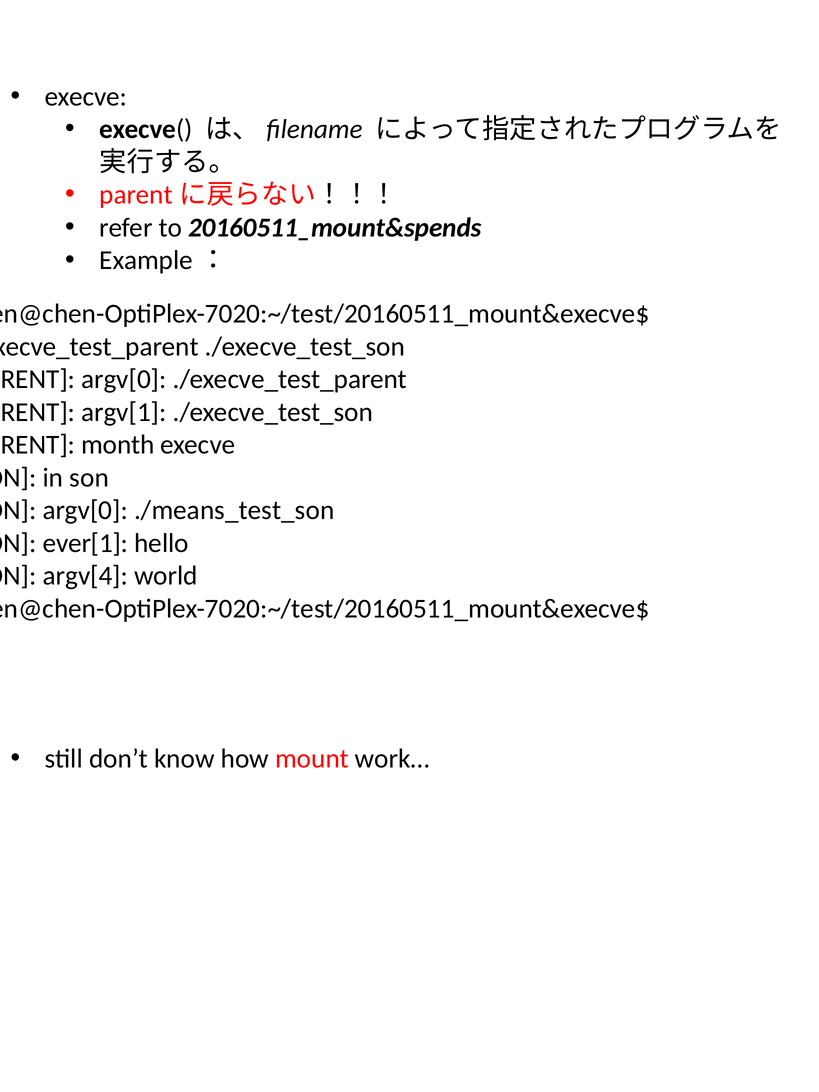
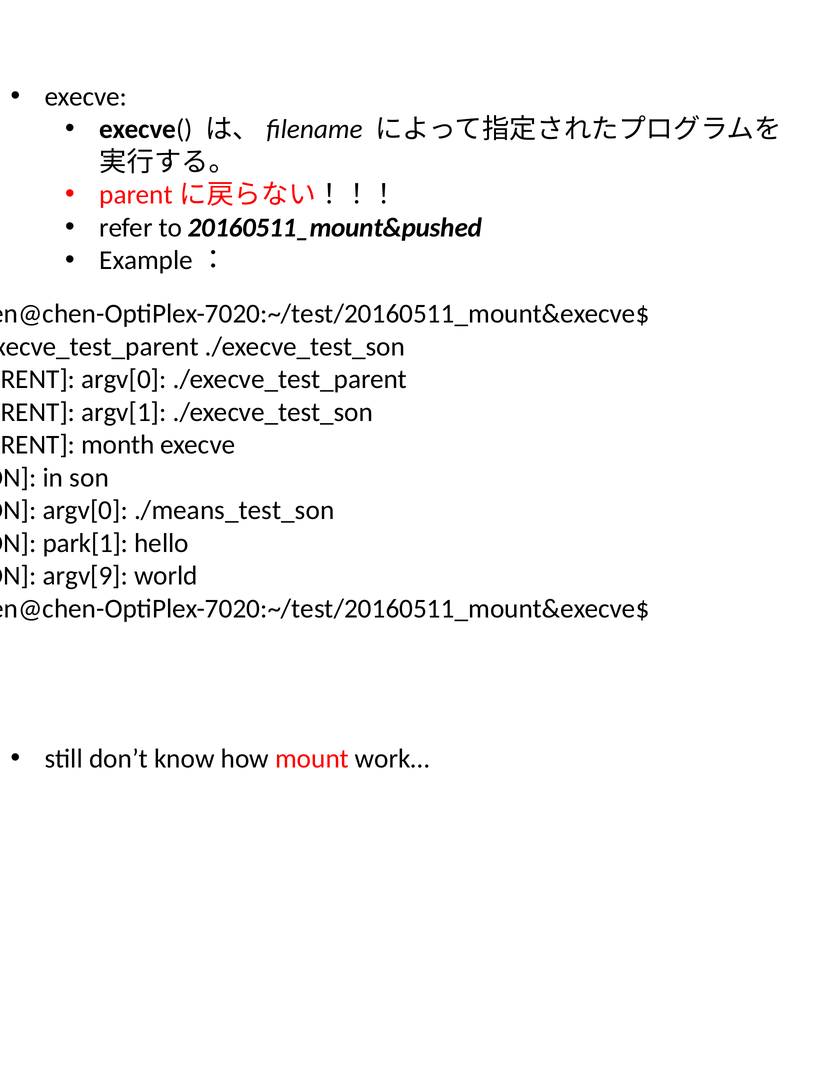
20160511_mount&spends: 20160511_mount&spends -> 20160511_mount&pushed (335, 228)
ever[1: ever[1 -> park[1 (85, 543)
argv[4: argv[4 -> argv[9 (85, 576)
